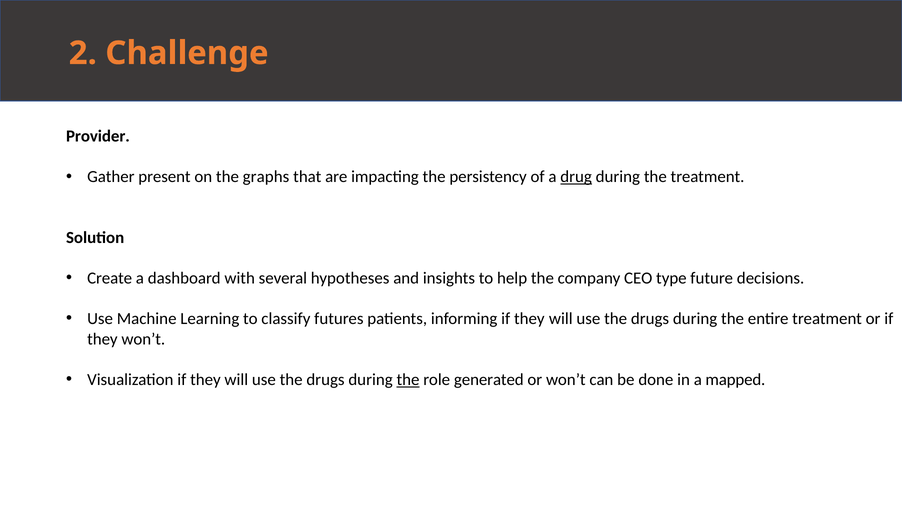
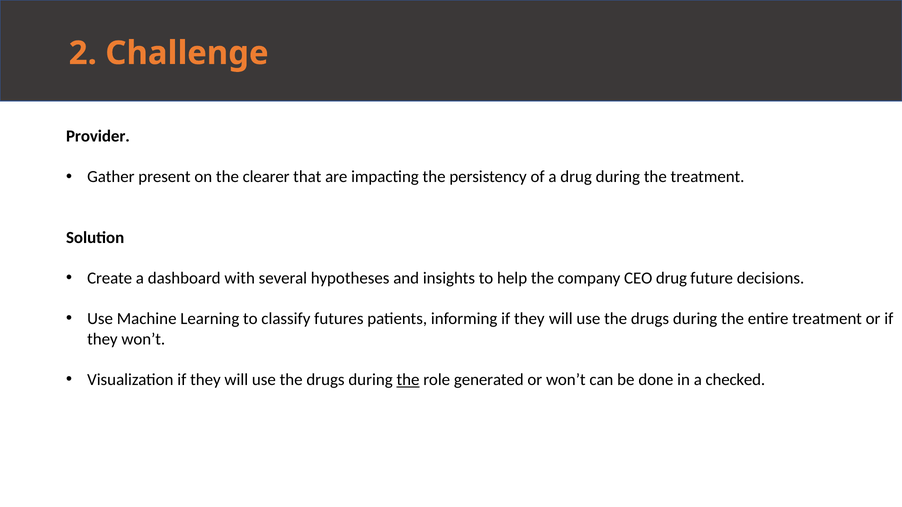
graphs: graphs -> clearer (266, 177)
drug underline: present -> none (576, 177)
CEO type: type -> drug (671, 278)
mapped: mapped -> checked (735, 380)
